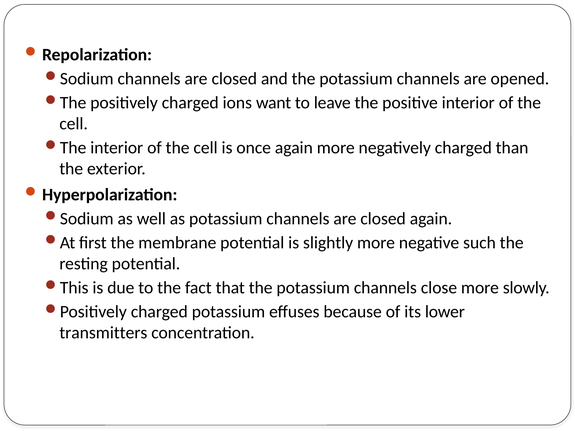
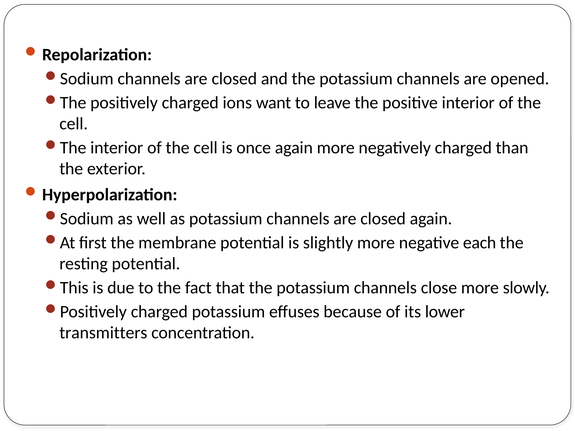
such: such -> each (480, 243)
